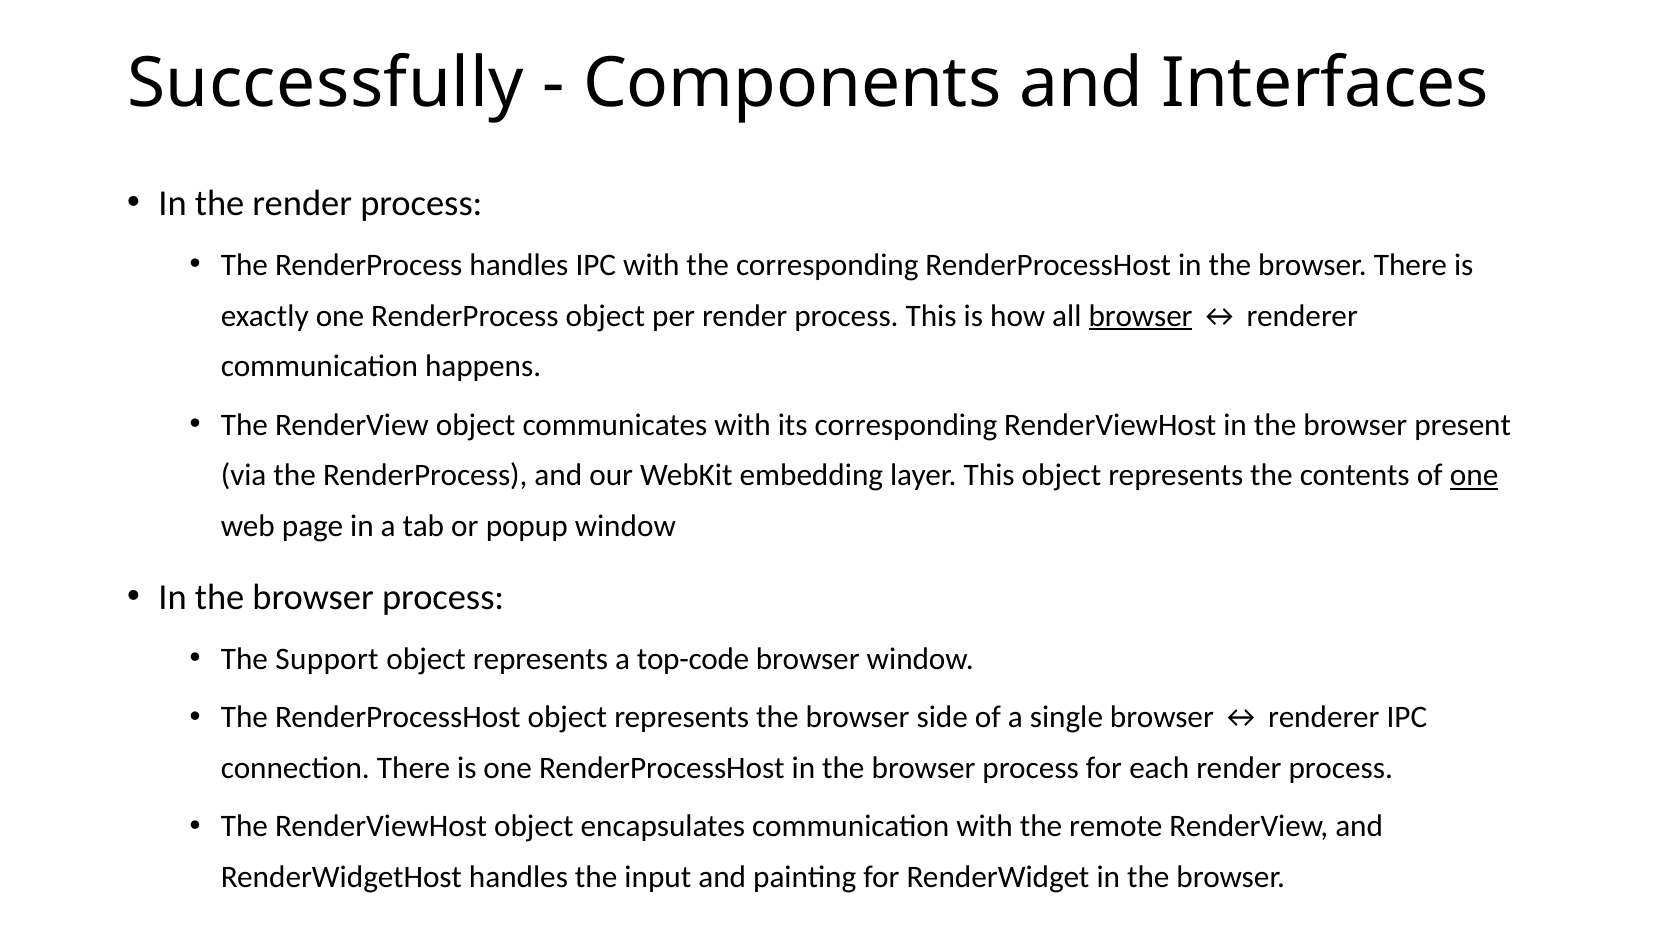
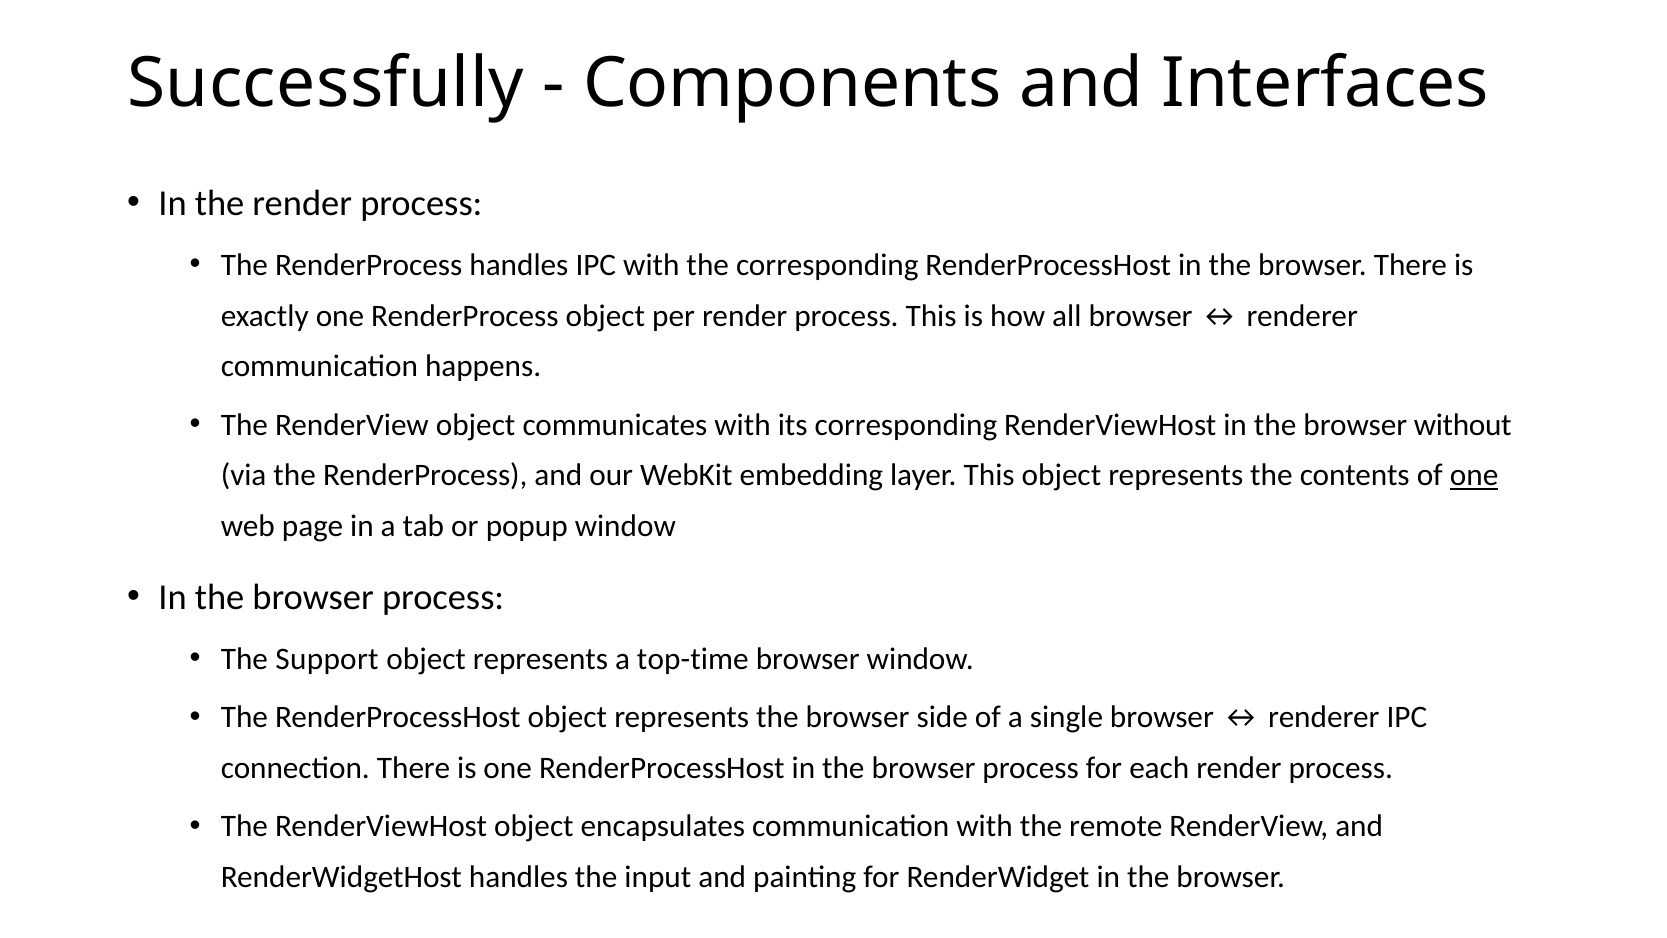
browser underline: present -> none (1141, 316)
present: present -> without (1463, 425)
top-code: top-code -> top-time (693, 659)
